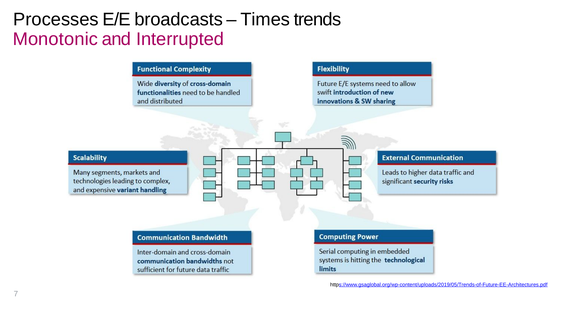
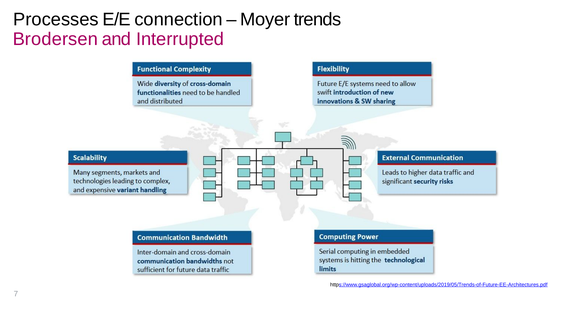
broadcasts: broadcasts -> connection (179, 20)
Times: Times -> Moyer (265, 20)
Monotonic: Monotonic -> Brodersen (55, 39)
